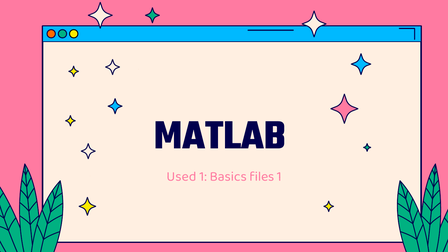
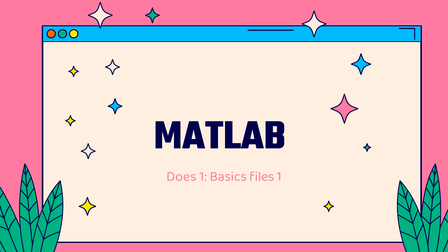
Used: Used -> Does (181, 176)
